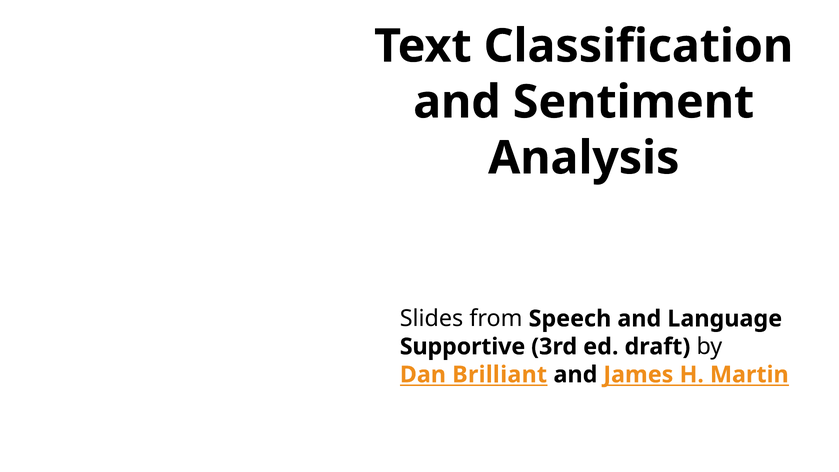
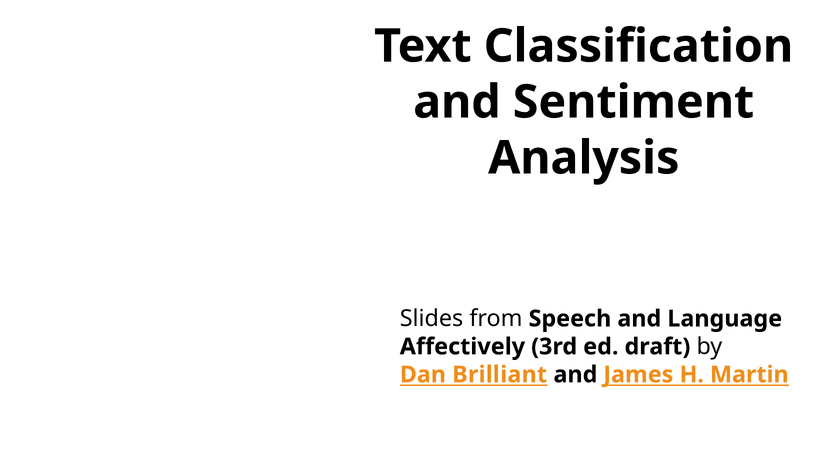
Supportive: Supportive -> Affectively (462, 347)
